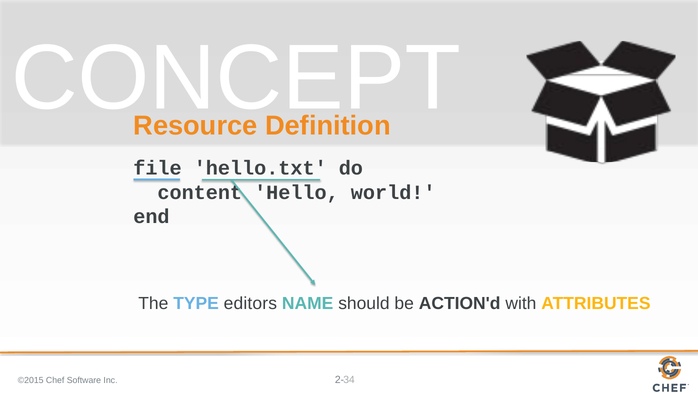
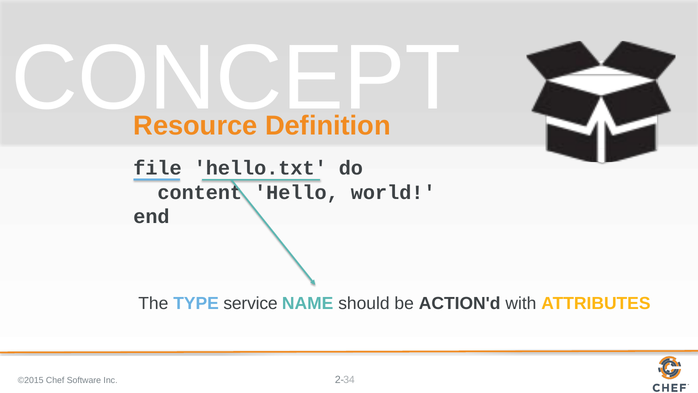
editors: editors -> service (251, 303)
